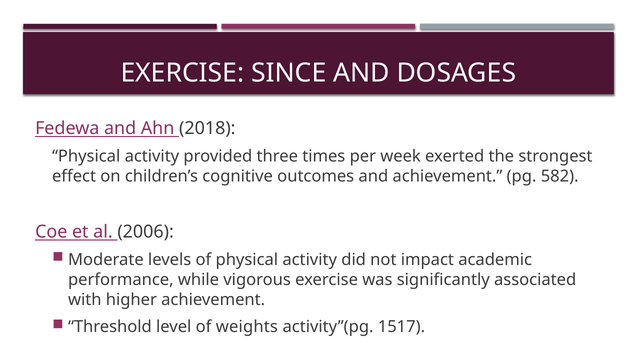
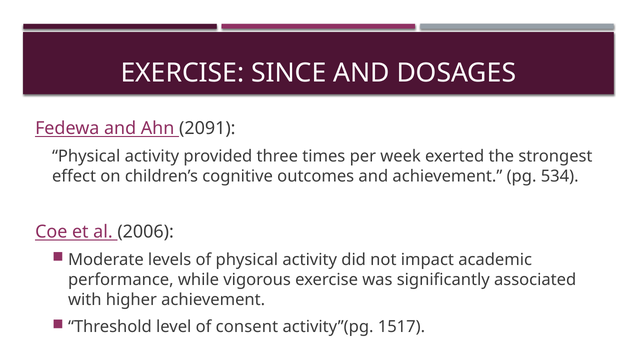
2018: 2018 -> 2091 (207, 128)
582: 582 -> 534 (560, 176)
weights: weights -> consent (247, 327)
